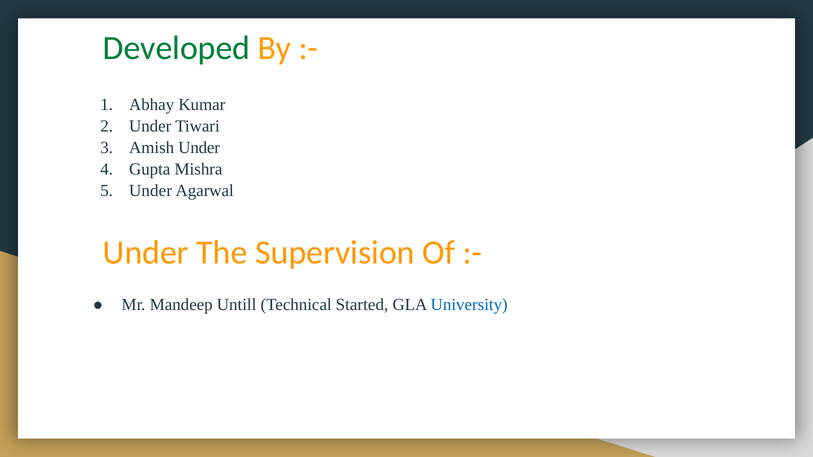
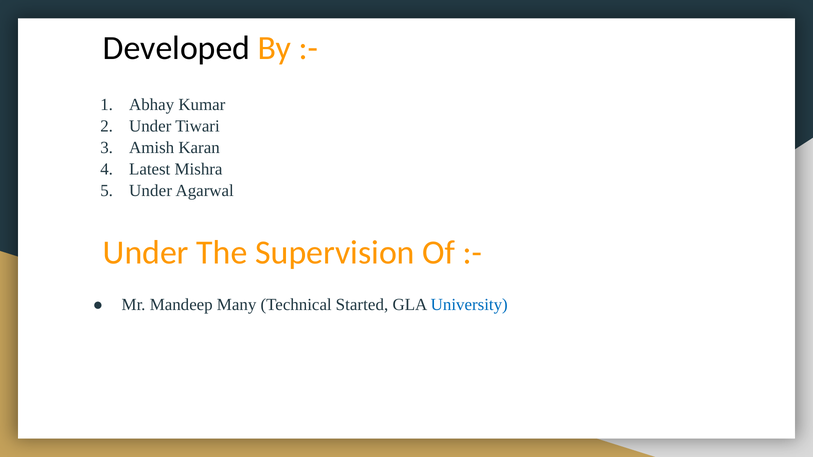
Developed colour: green -> black (177, 48)
Amish Under: Under -> Karan (199, 148)
Gupta: Gupta -> Latest (150, 169)
Untill: Untill -> Many (237, 305)
